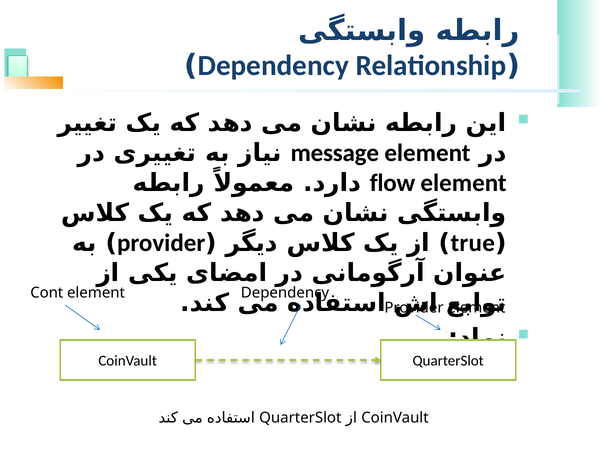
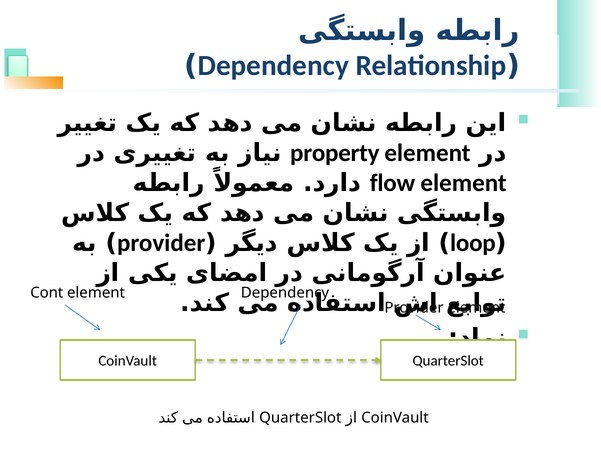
message: message -> property (335, 153)
true: true -> loop (473, 243)
